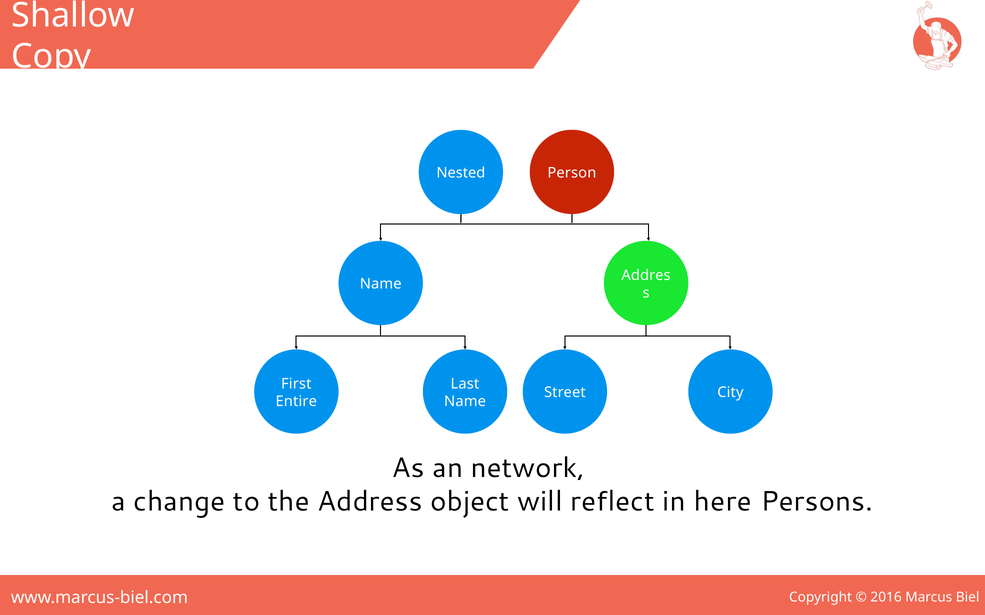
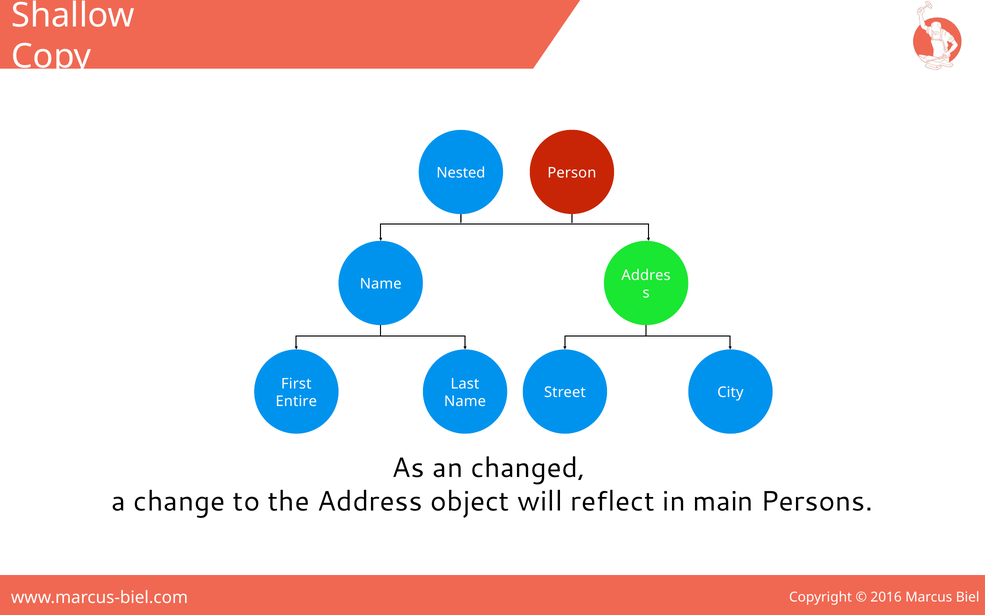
network: network -> changed (528, 469)
here: here -> main (723, 502)
